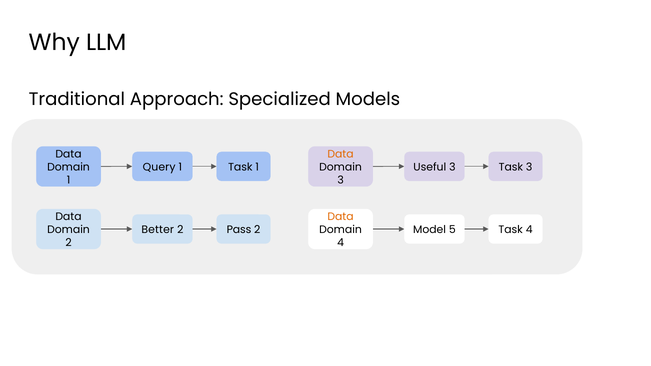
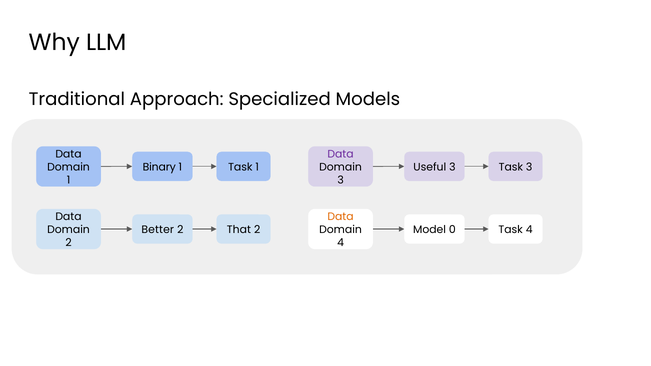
Data colour: orange -> purple (341, 154)
Query: Query -> Binary (159, 167)
Pass: Pass -> That (239, 230)
5: 5 -> 0 (452, 230)
